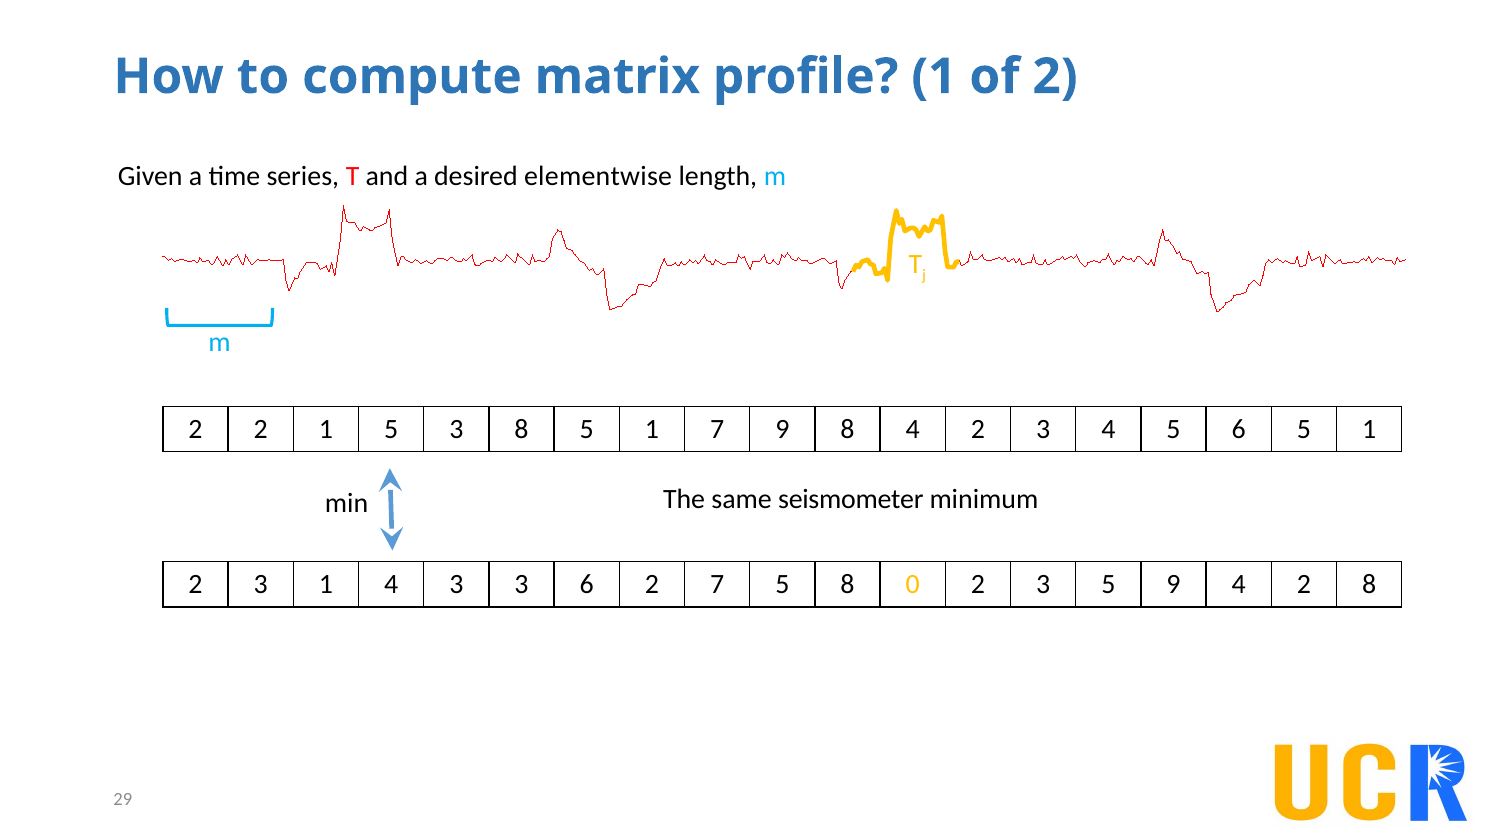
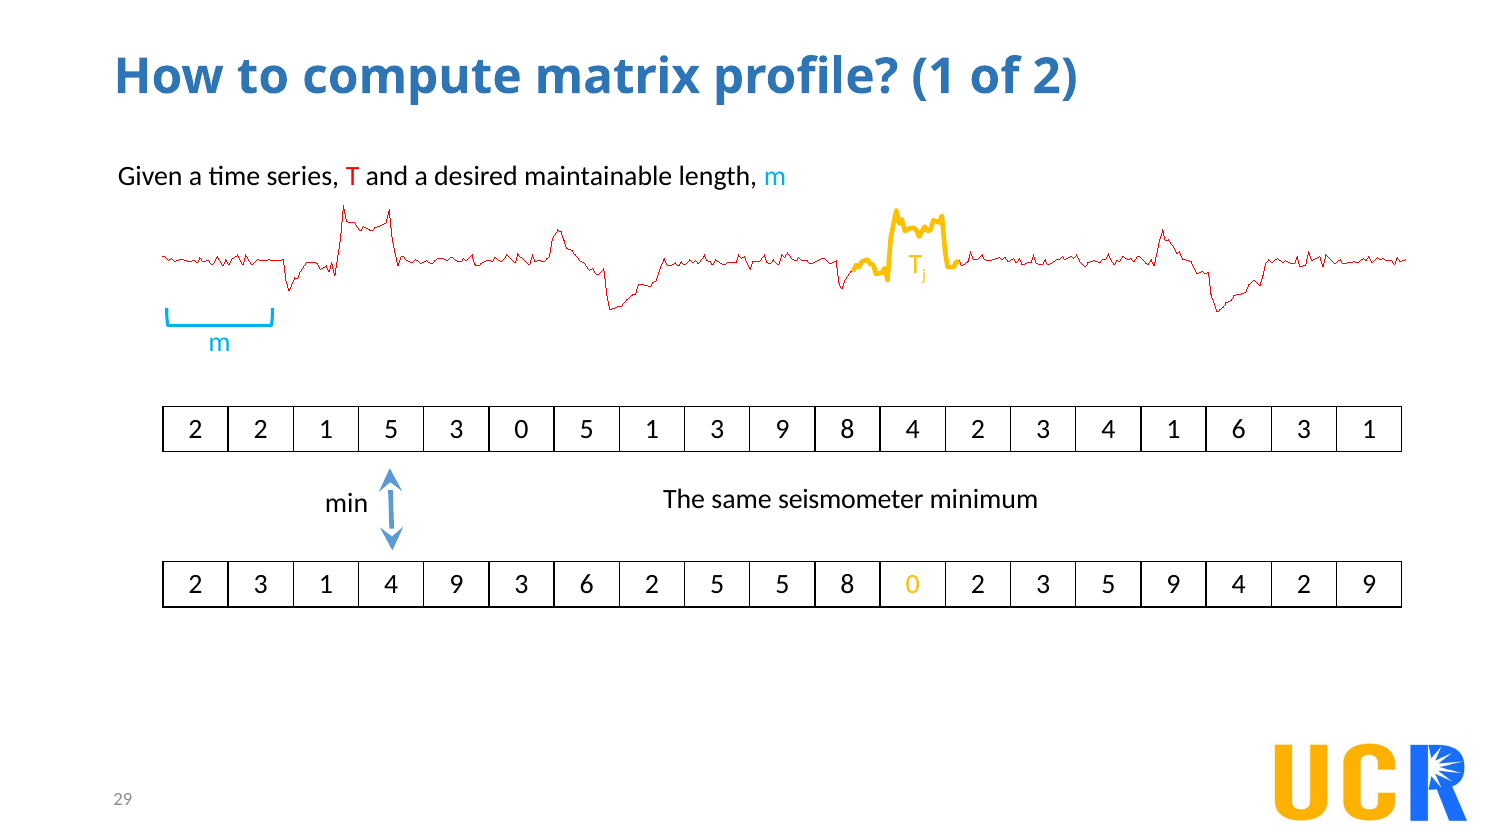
elementwise: elementwise -> maintainable (598, 176)
3 8: 8 -> 0 (522, 429)
1 7: 7 -> 3 (717, 429)
4 5: 5 -> 1 (1174, 429)
6 5: 5 -> 3 (1304, 429)
4 3: 3 -> 9 (456, 585)
2 7: 7 -> 5 (717, 585)
2 8: 8 -> 9 (1369, 585)
